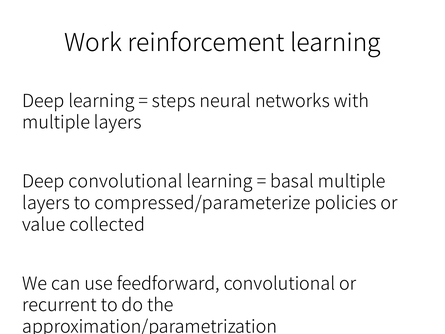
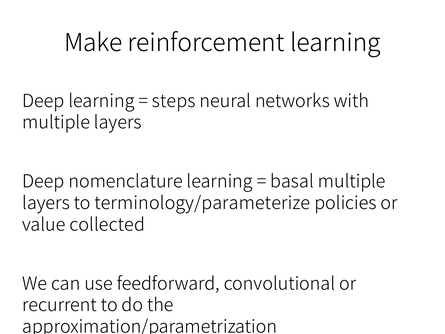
Work: Work -> Make (93, 43)
Deep convolutional: convolutional -> nomenclature (126, 182)
compressed/parameterize: compressed/parameterize -> terminology/parameterize (202, 203)
